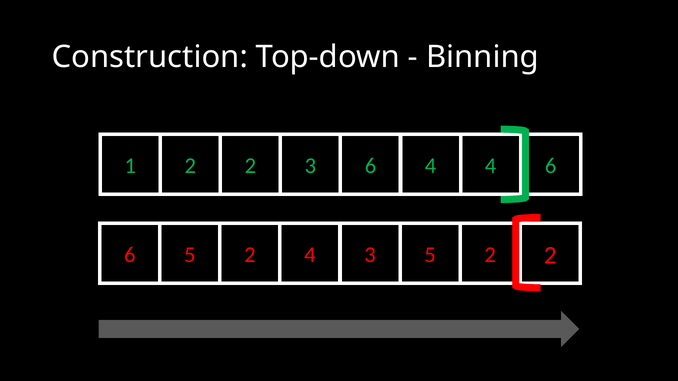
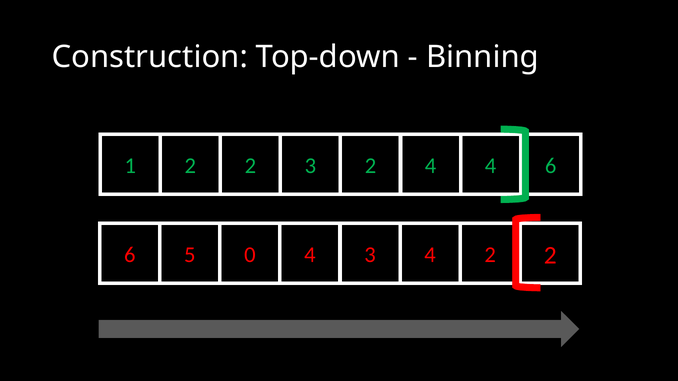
3 6: 6 -> 2 (370, 166)
6 5 2: 2 -> 0 (250, 255)
3 5: 5 -> 4 (430, 255)
